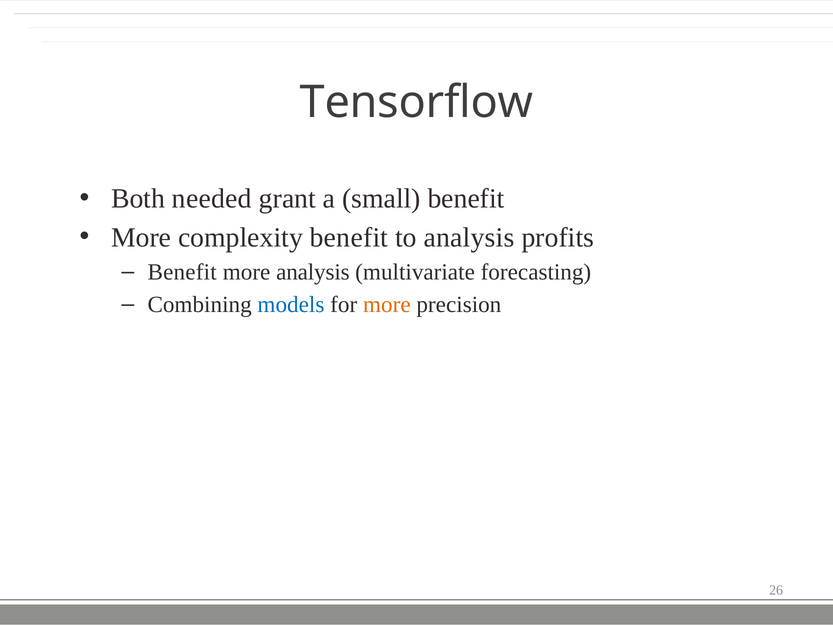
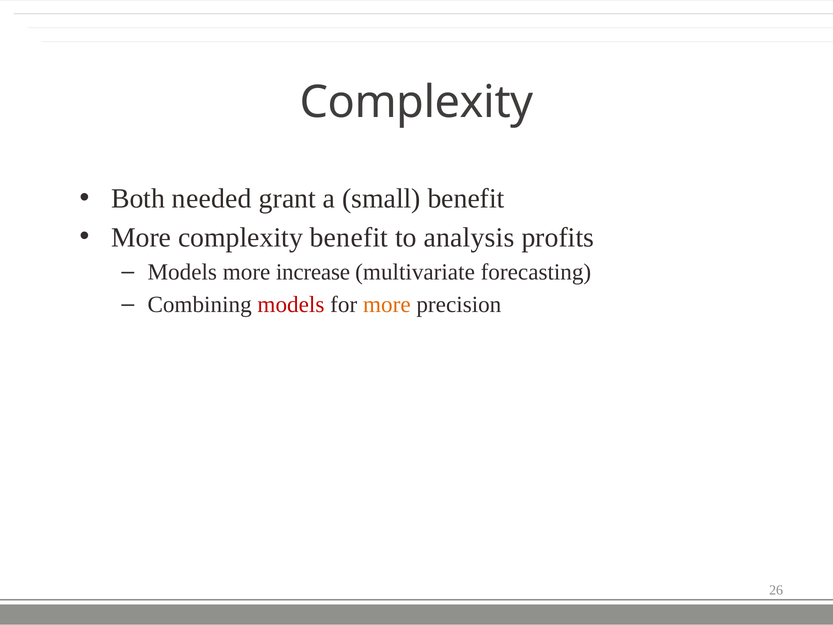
Tensorflow: Tensorflow -> Complexity (417, 102)
Benefit: Benefit -> Models (182, 272)
more analysis: analysis -> increase (313, 272)
models colour: blue -> red (291, 305)
